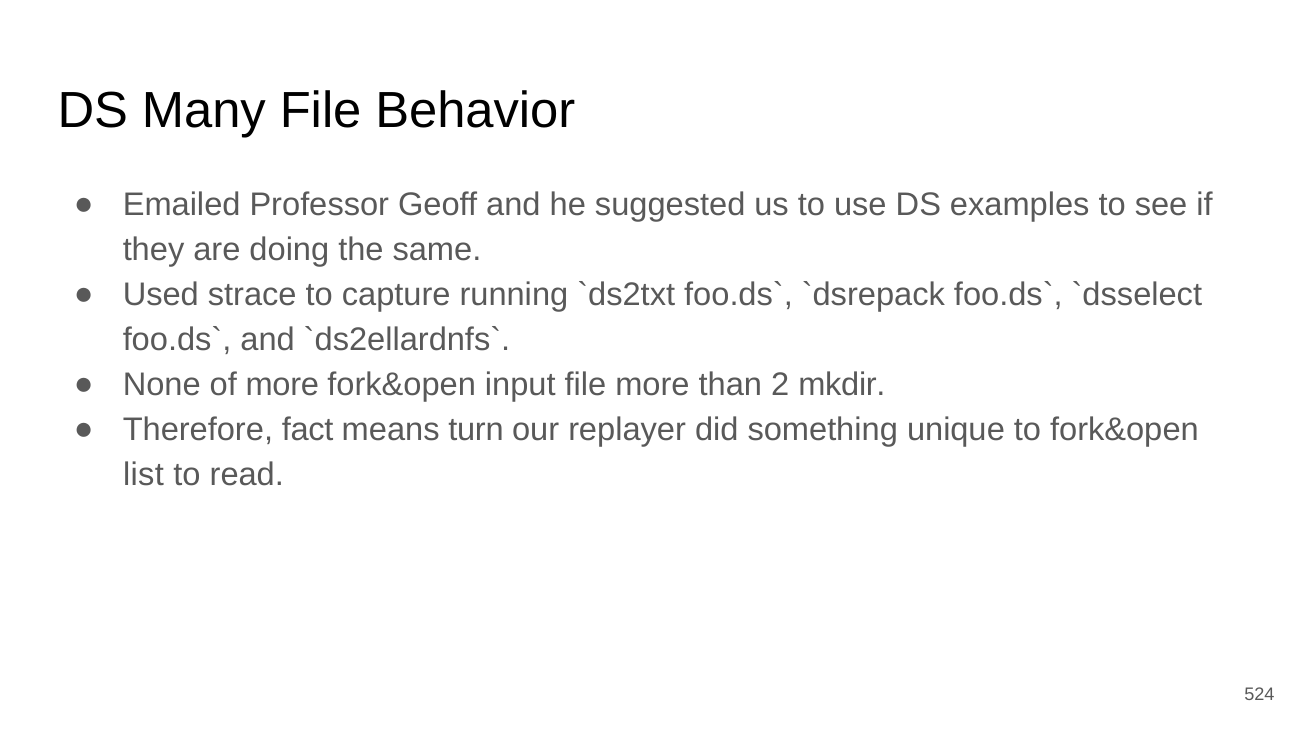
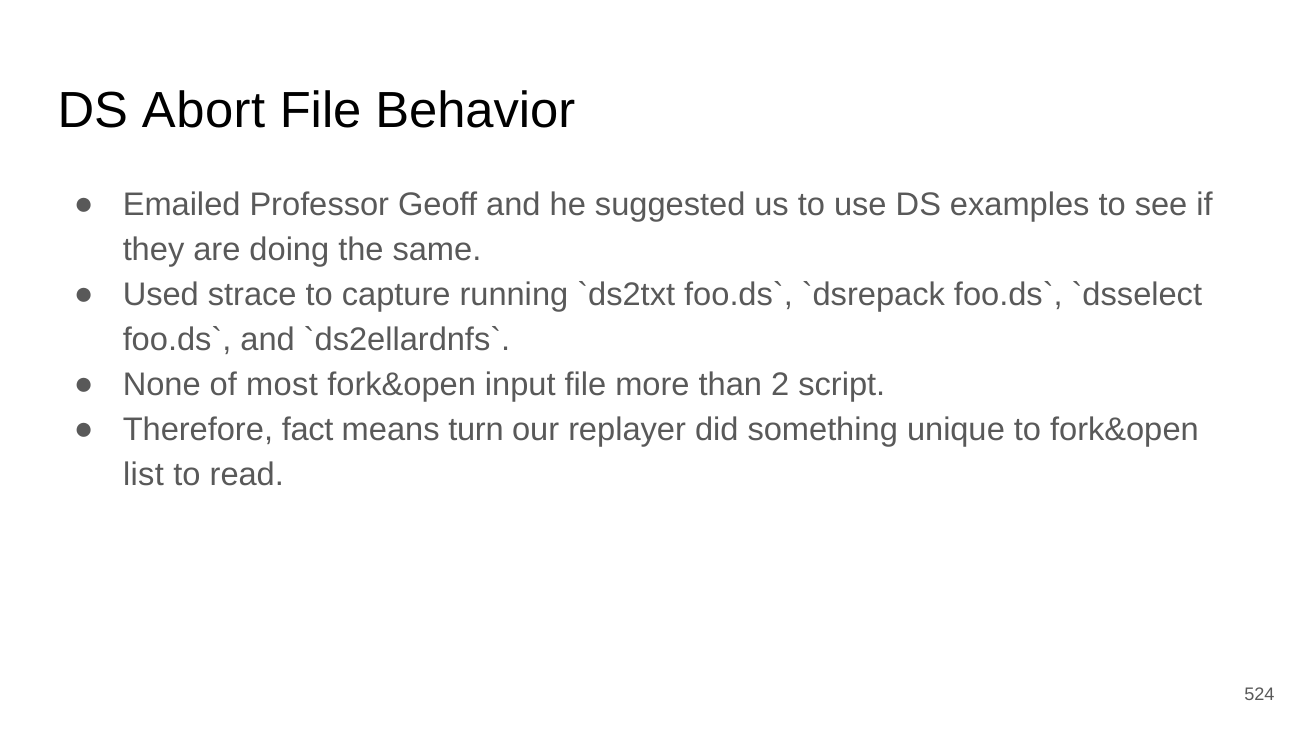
Many: Many -> Abort (204, 111)
of more: more -> most (282, 385)
mkdir: mkdir -> script (842, 385)
